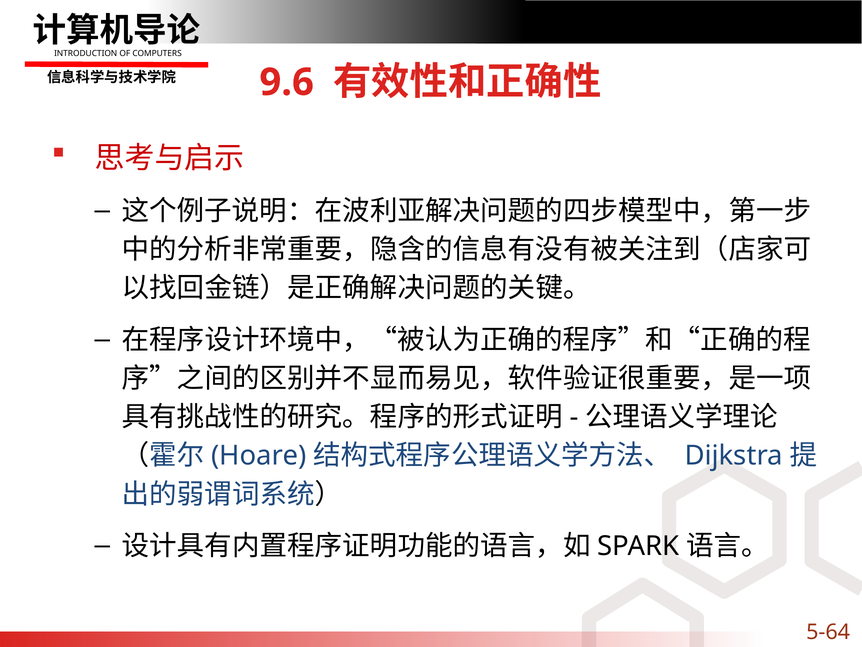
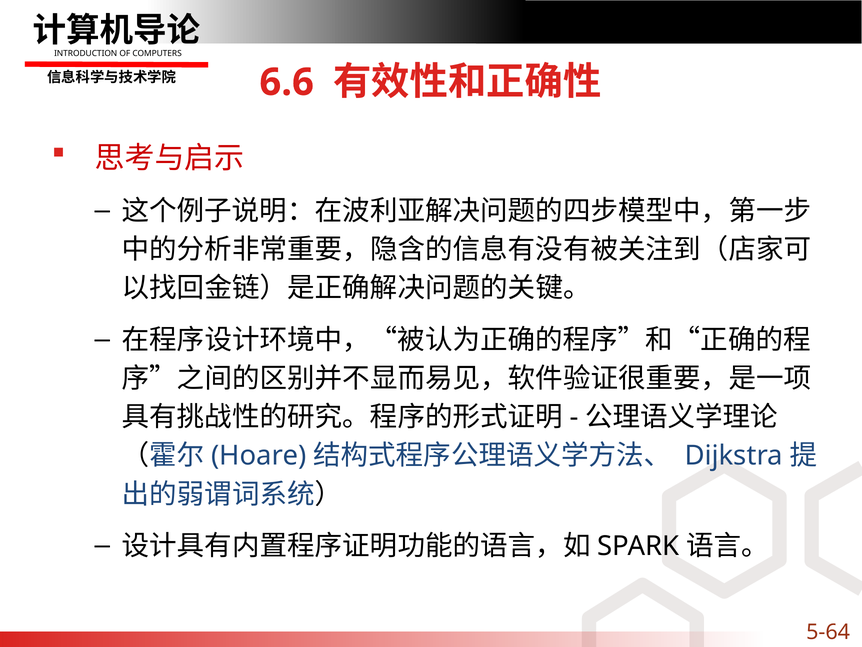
9.6: 9.6 -> 6.6 (287, 82)
